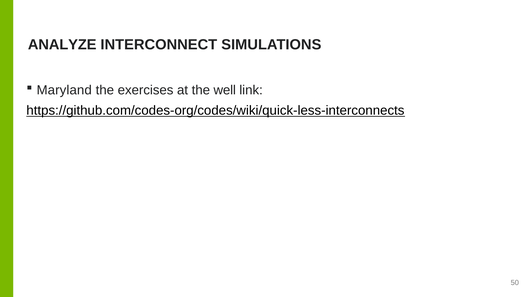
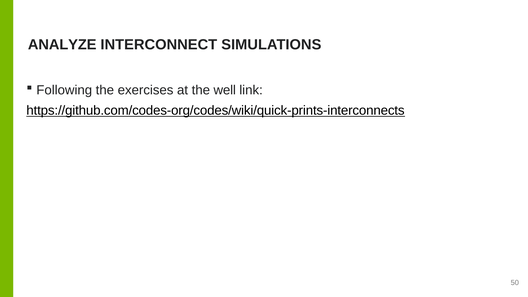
Maryland: Maryland -> Following (64, 90)
https://github.com/codes-org/codes/wiki/quick-less-interconnects: https://github.com/codes-org/codes/wiki/quick-less-interconnects -> https://github.com/codes-org/codes/wiki/quick-prints-interconnects (215, 110)
